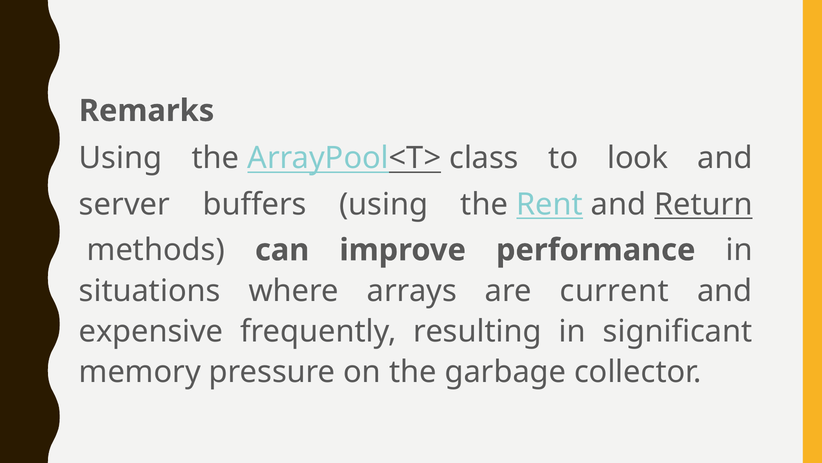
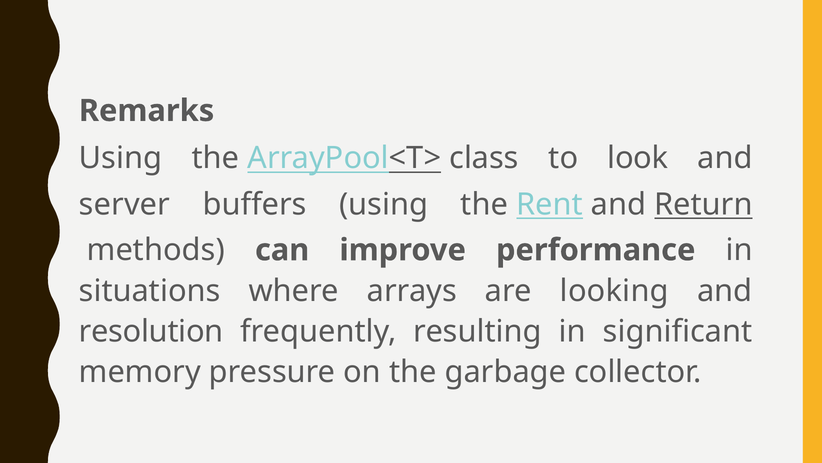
current: current -> looking (614, 290)
expensive: expensive -> resolution (151, 331)
